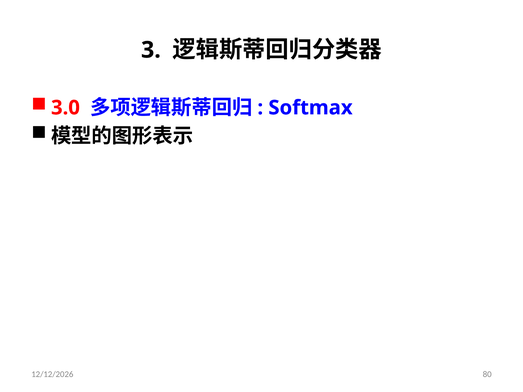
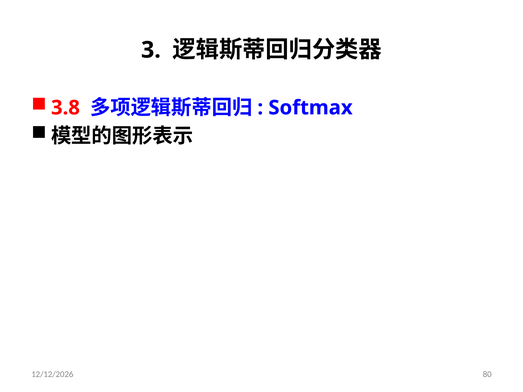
3.0: 3.0 -> 3.8 (65, 108)
